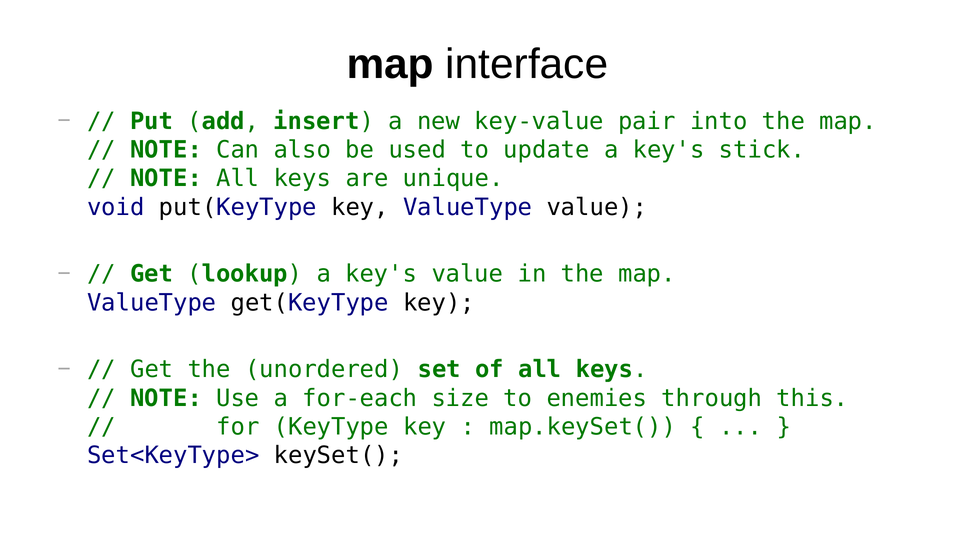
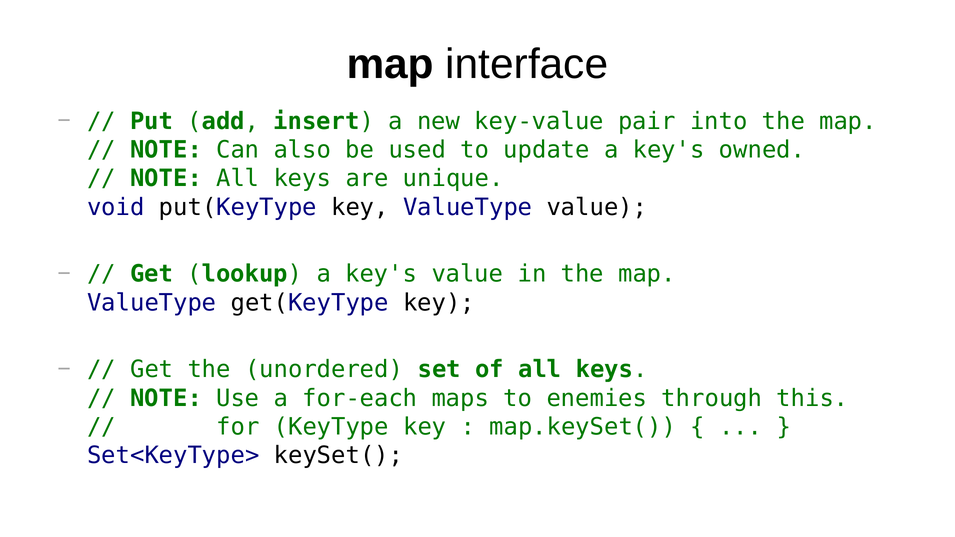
stick: stick -> owned (762, 150)
size: size -> maps (460, 398)
